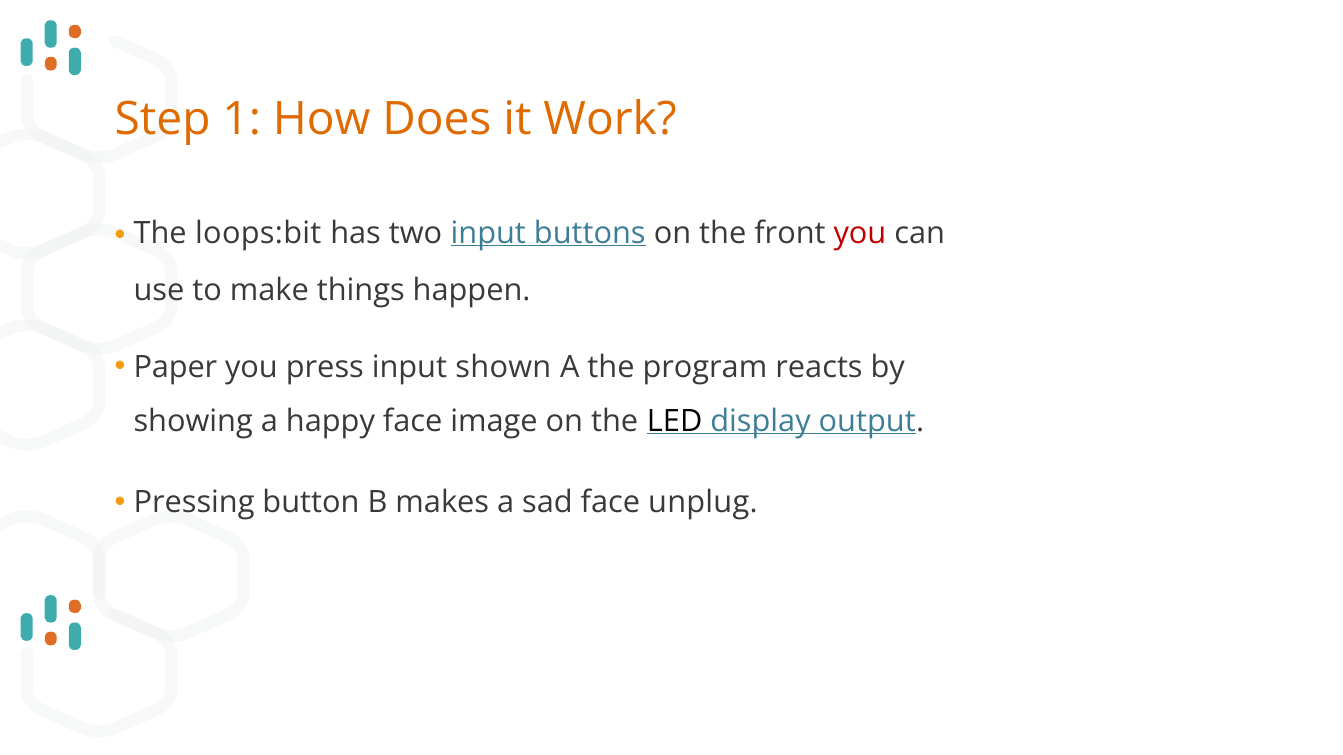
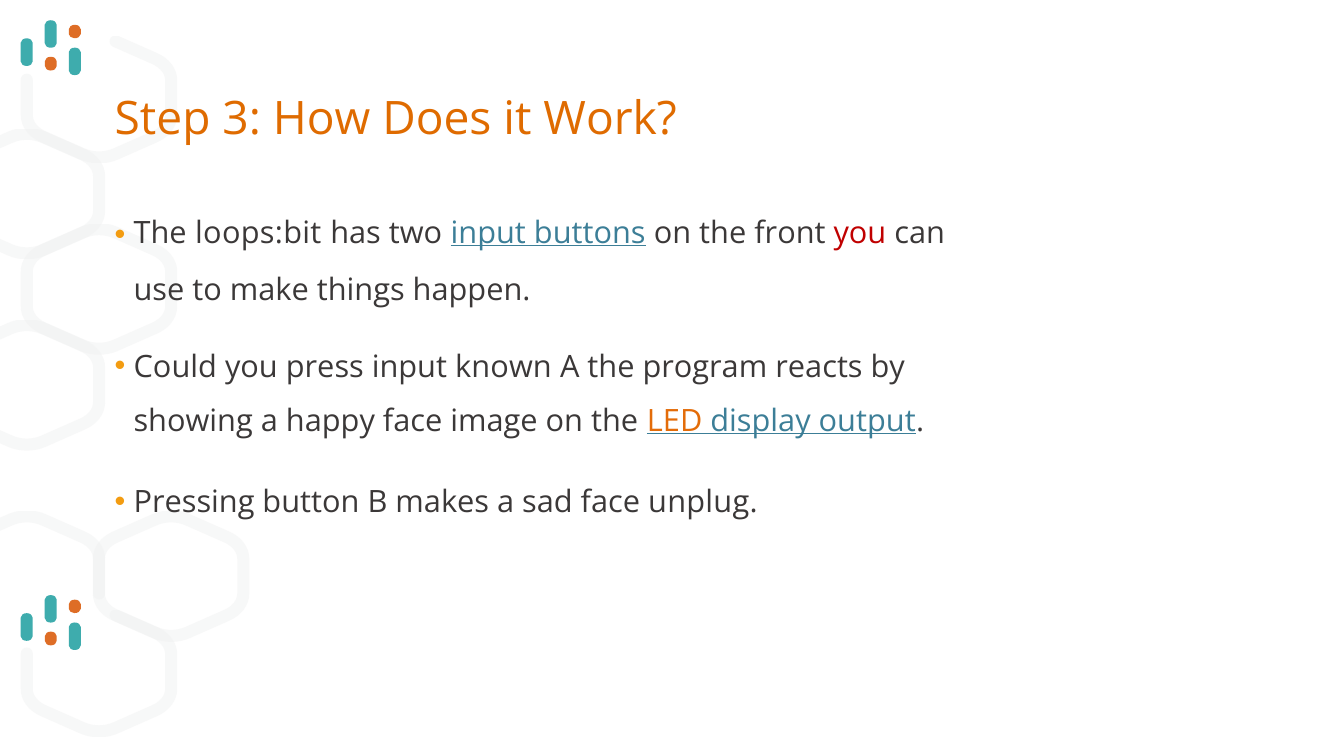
1: 1 -> 3 (242, 119)
Paper: Paper -> Could (175, 368)
shown: shown -> known (503, 368)
LED colour: black -> orange (675, 421)
